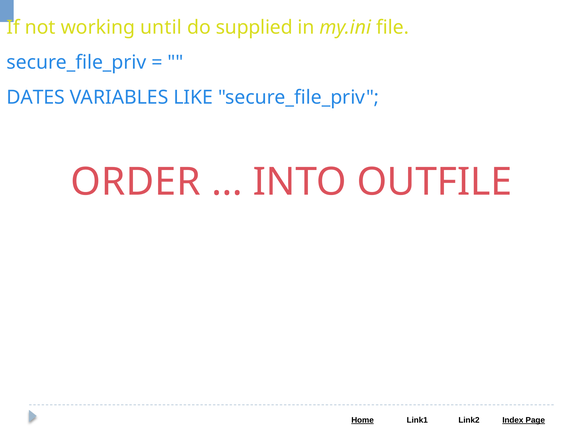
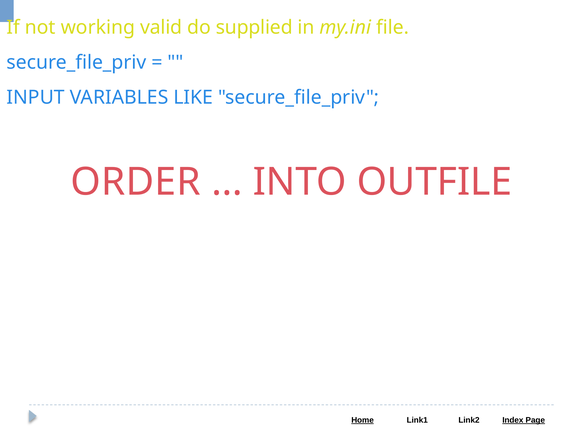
until: until -> valid (161, 28)
DATES: DATES -> INPUT (36, 97)
